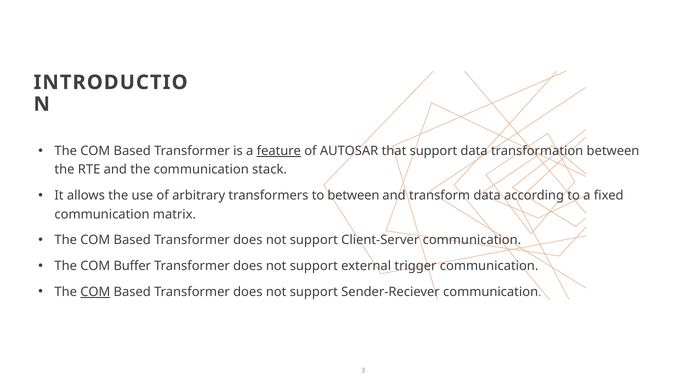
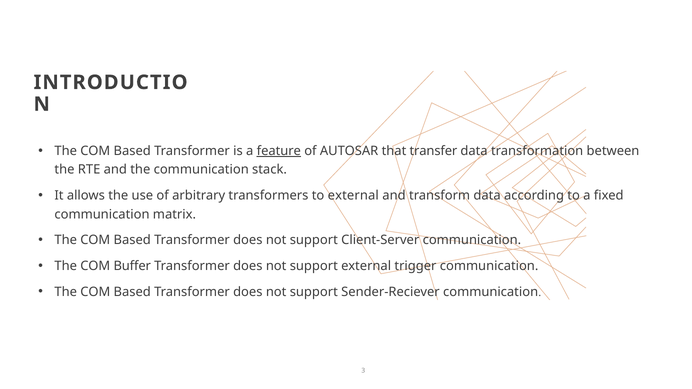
that support: support -> transfer (433, 151)
to between: between -> external (353, 196)
COM underline: present -> none (95, 292)
